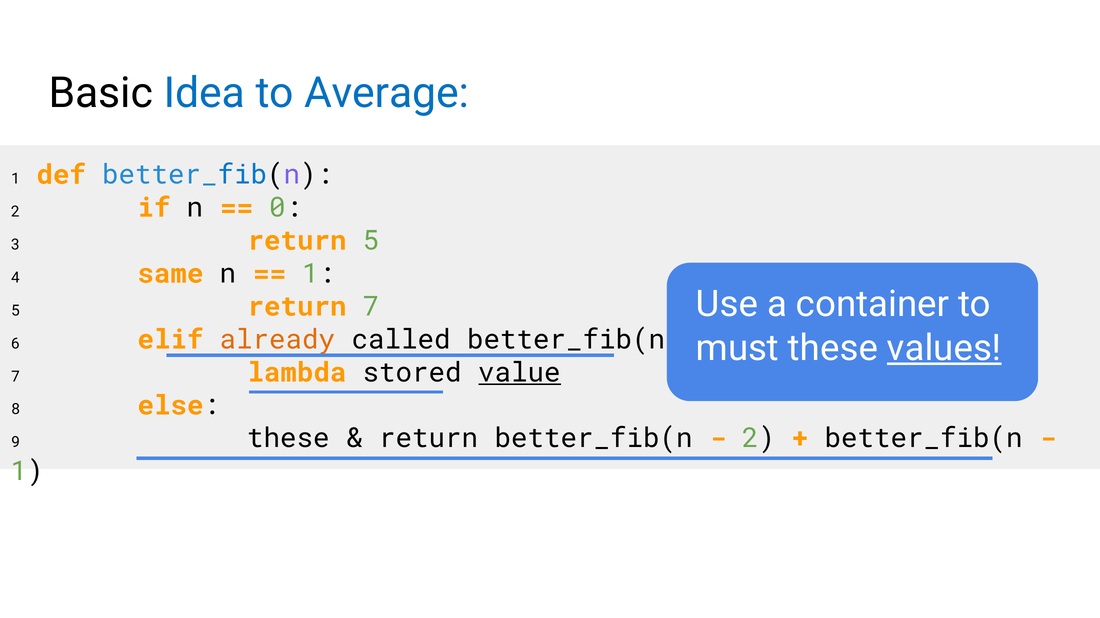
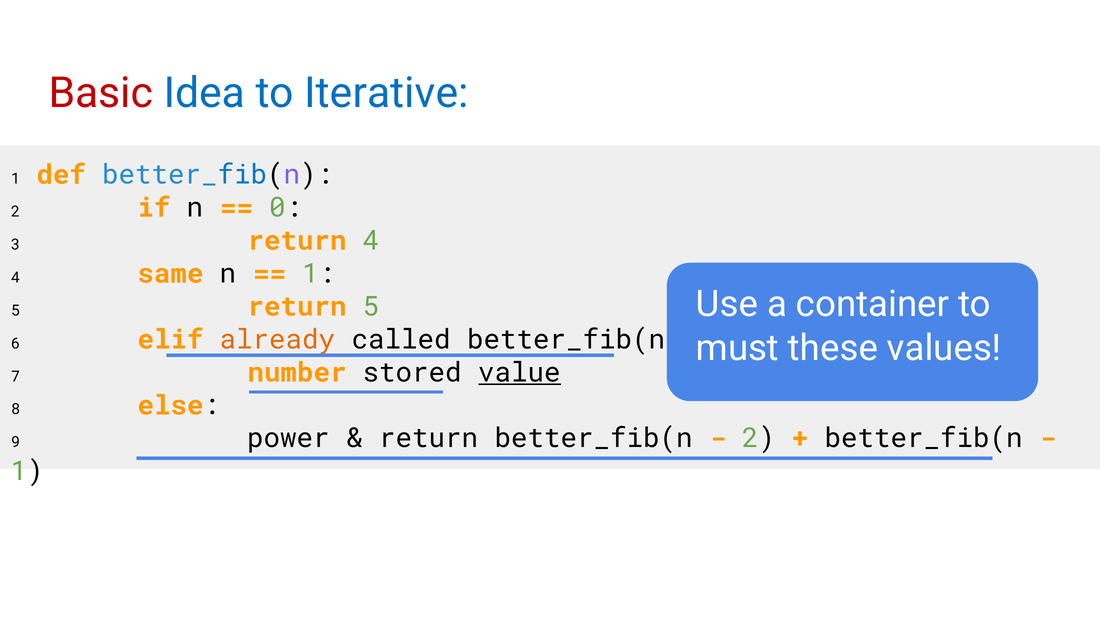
Basic colour: black -> red (101, 93)
Average: Average -> Iterative (386, 93)
return 5: 5 -> 4 (371, 241)
return 7: 7 -> 5 (371, 307)
values underline: present -> none (944, 348)
lambda: lambda -> number (297, 373)
9 these: these -> power (289, 439)
